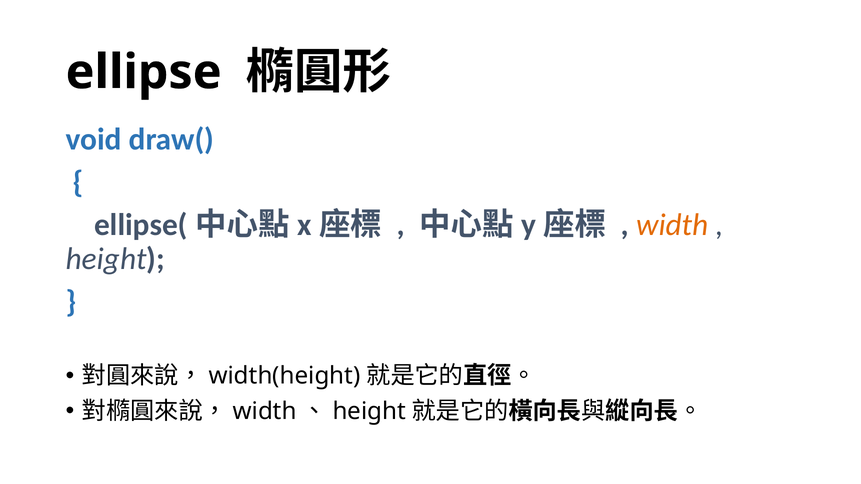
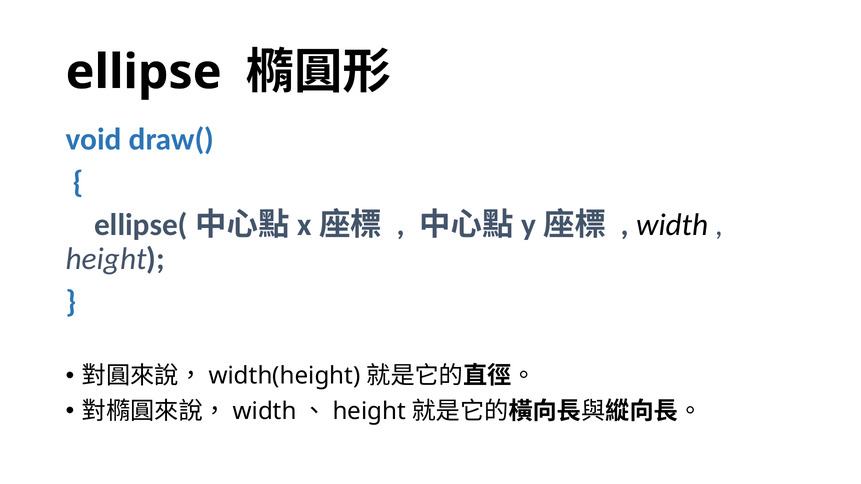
width colour: orange -> black (672, 225)
